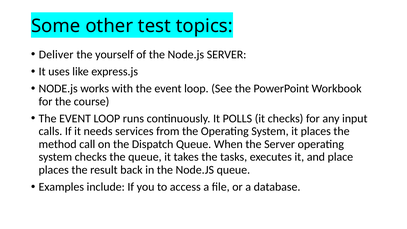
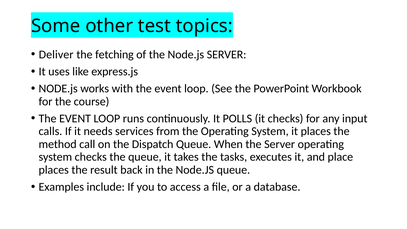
yourself: yourself -> fetching (114, 54)
